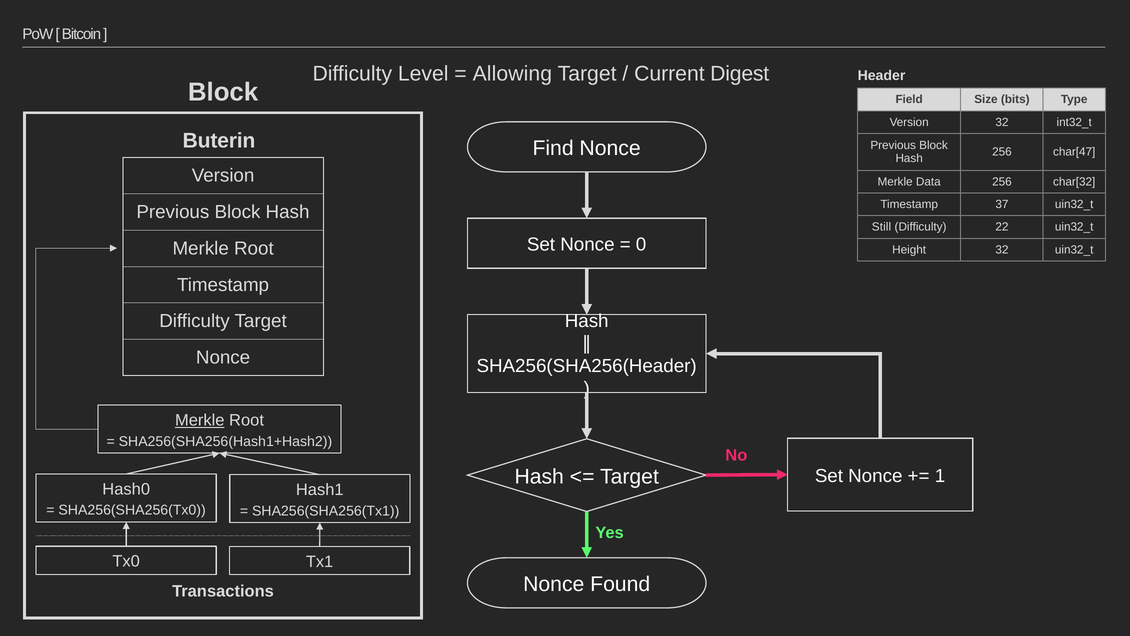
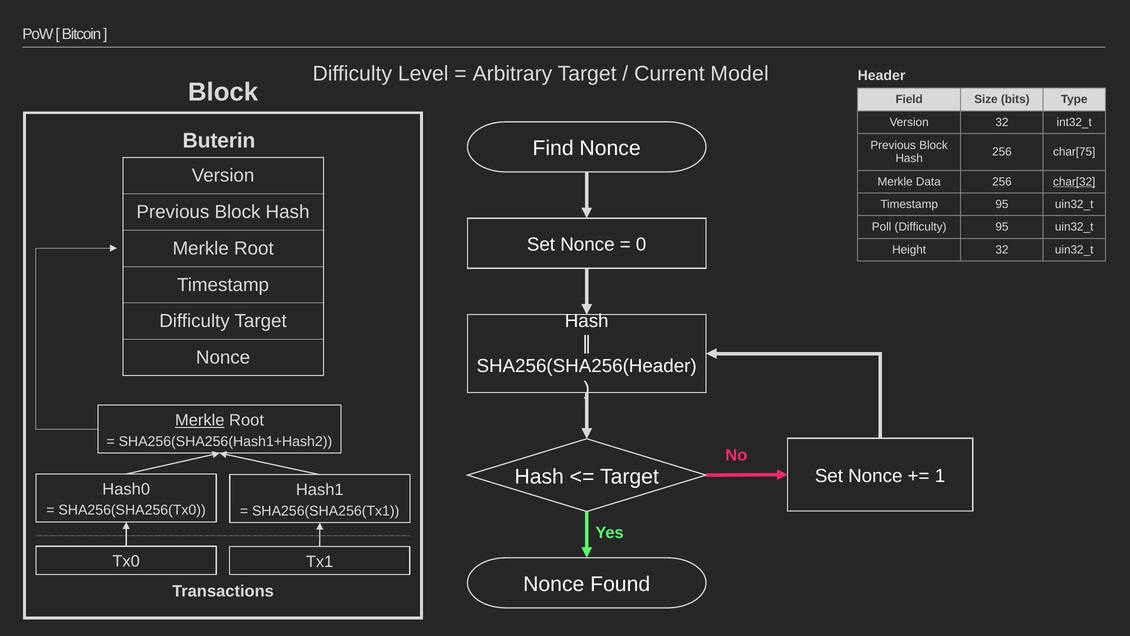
Allowing: Allowing -> Arbitrary (512, 74)
Digest: Digest -> Model (740, 74)
char[47: char[47 -> char[75 (1074, 152)
char[32 underline: none -> present (1074, 182)
Timestamp 37: 37 -> 95 (1002, 204)
Still: Still -> Poll (882, 227)
Difficulty 22: 22 -> 95 (1002, 227)
